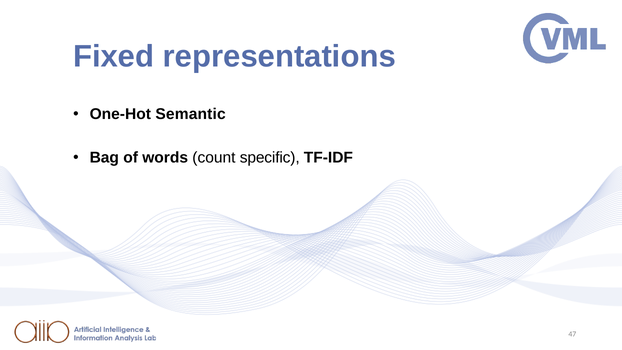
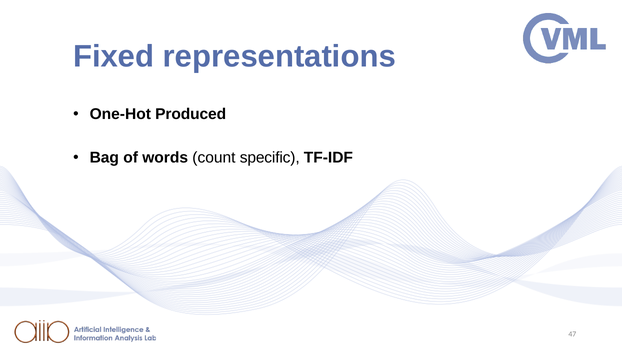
Semantic: Semantic -> Produced (191, 114)
